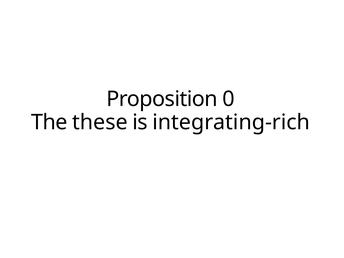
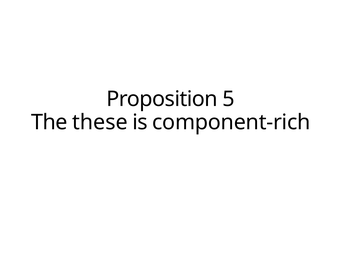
0: 0 -> 5 (229, 99)
integrating-rich: integrating-rich -> component-rich (231, 122)
